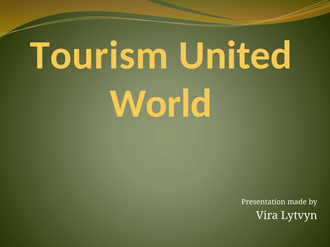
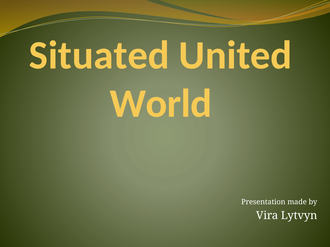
Tourism: Tourism -> Situated (99, 55)
